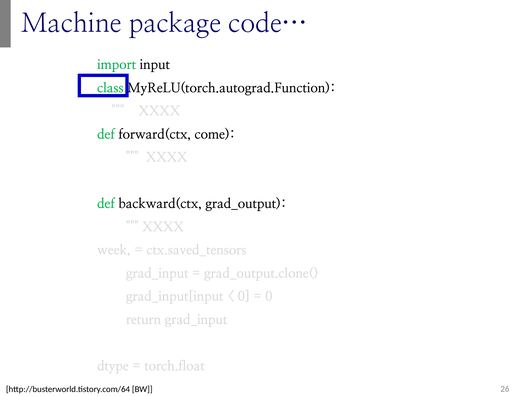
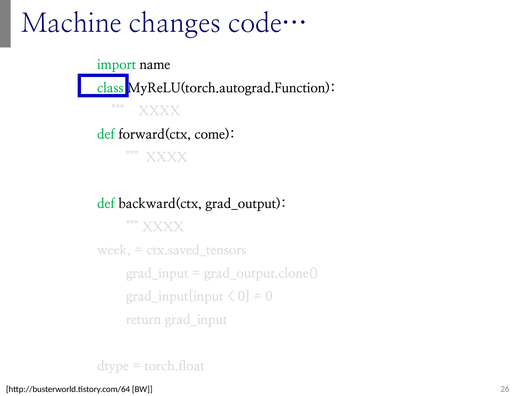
package: package -> changes (175, 24)
input: input -> name (155, 65)
